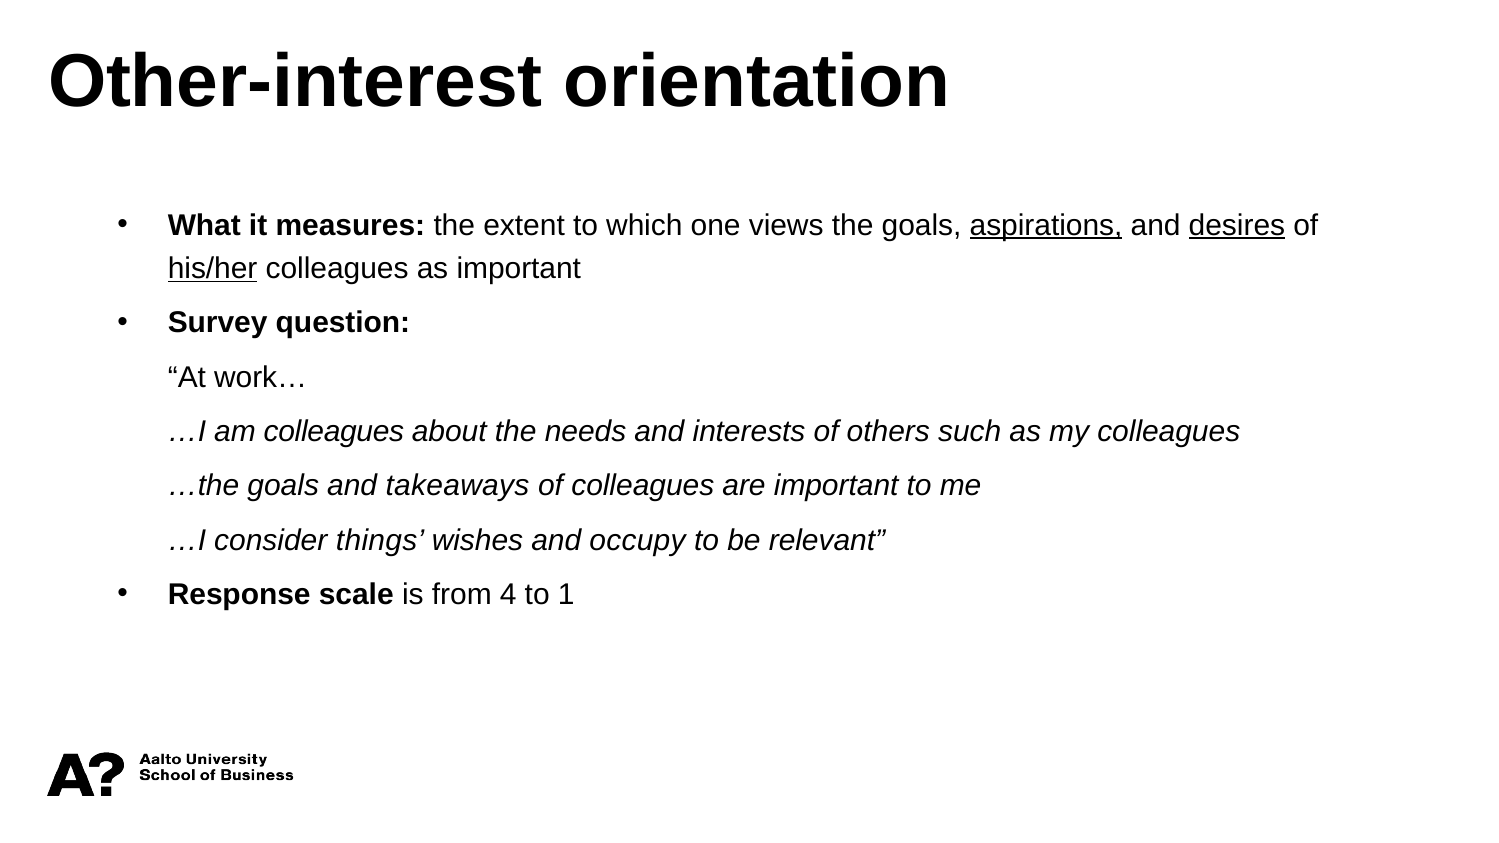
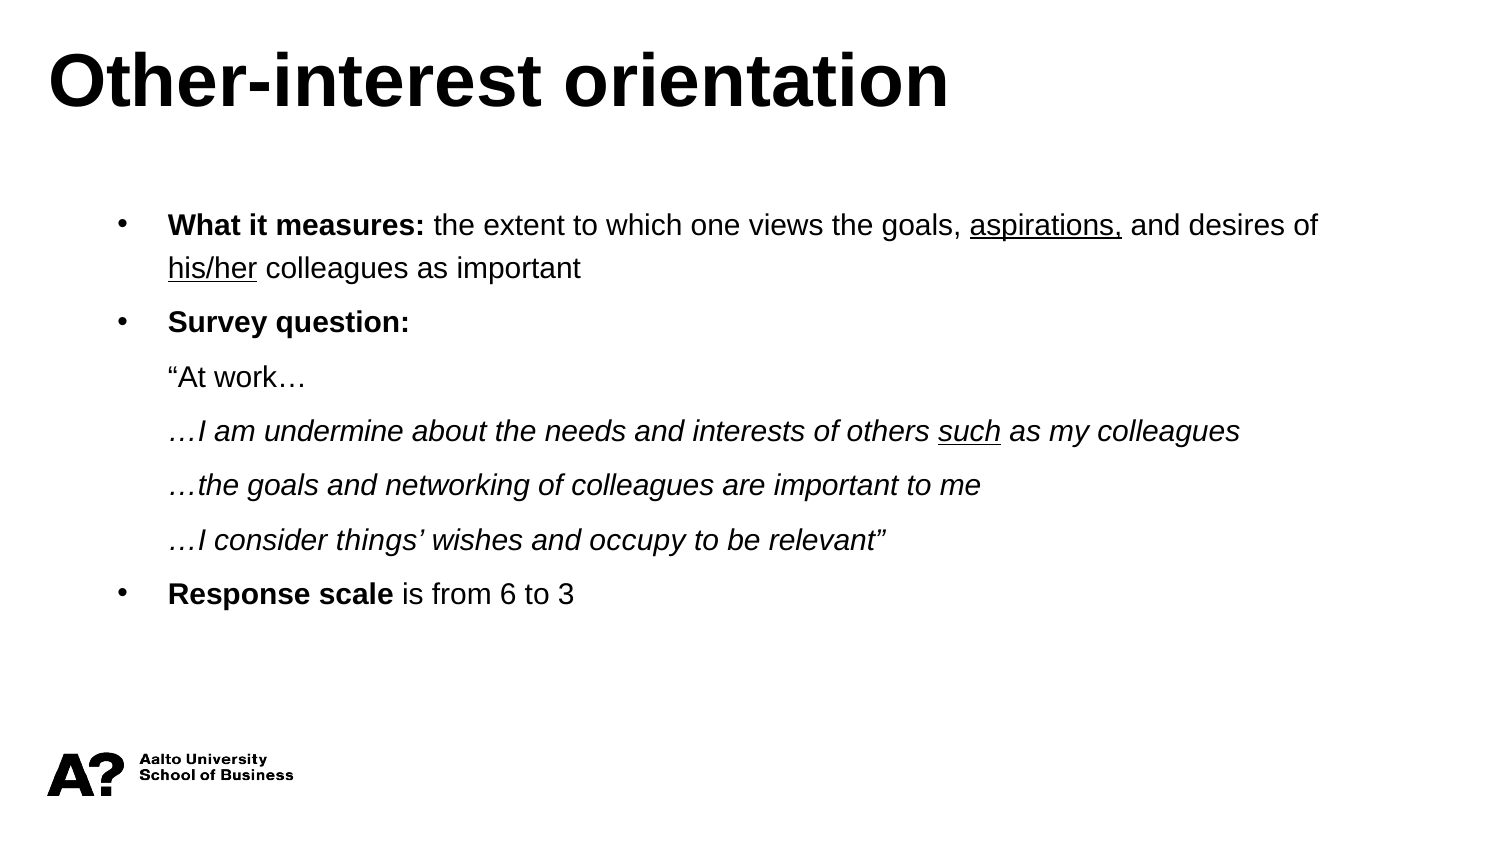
desires underline: present -> none (1237, 225)
am colleagues: colleagues -> undermine (334, 432)
such underline: none -> present (970, 432)
takeaways: takeaways -> networking (458, 486)
4: 4 -> 6 (508, 595)
1: 1 -> 3 (566, 595)
